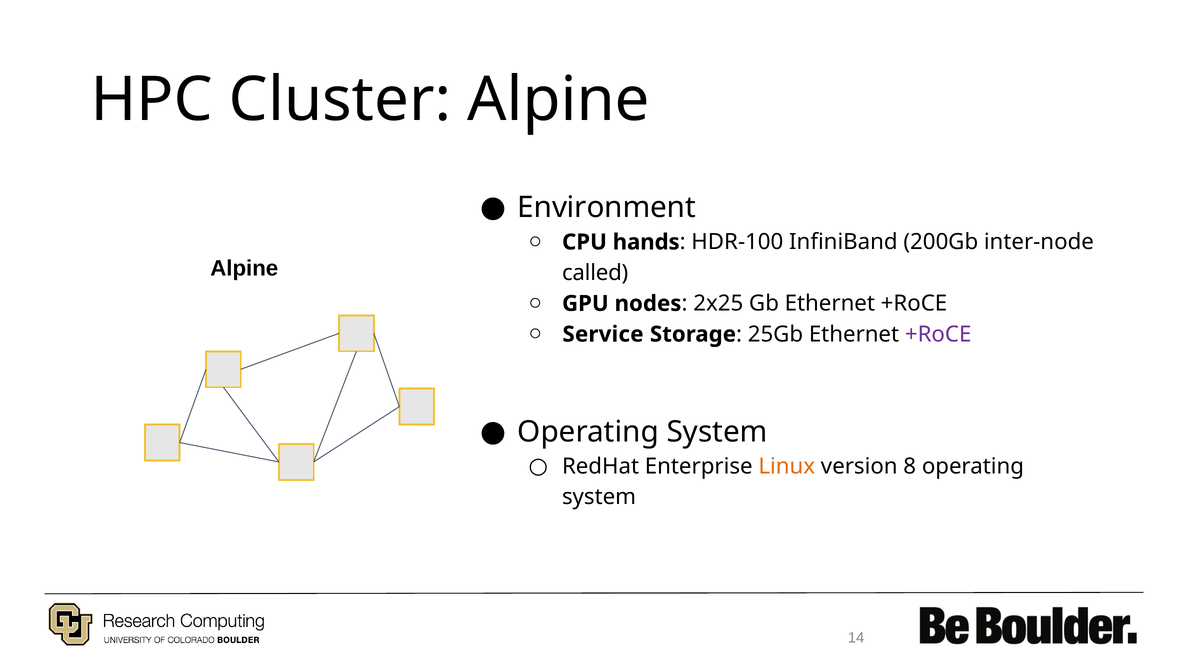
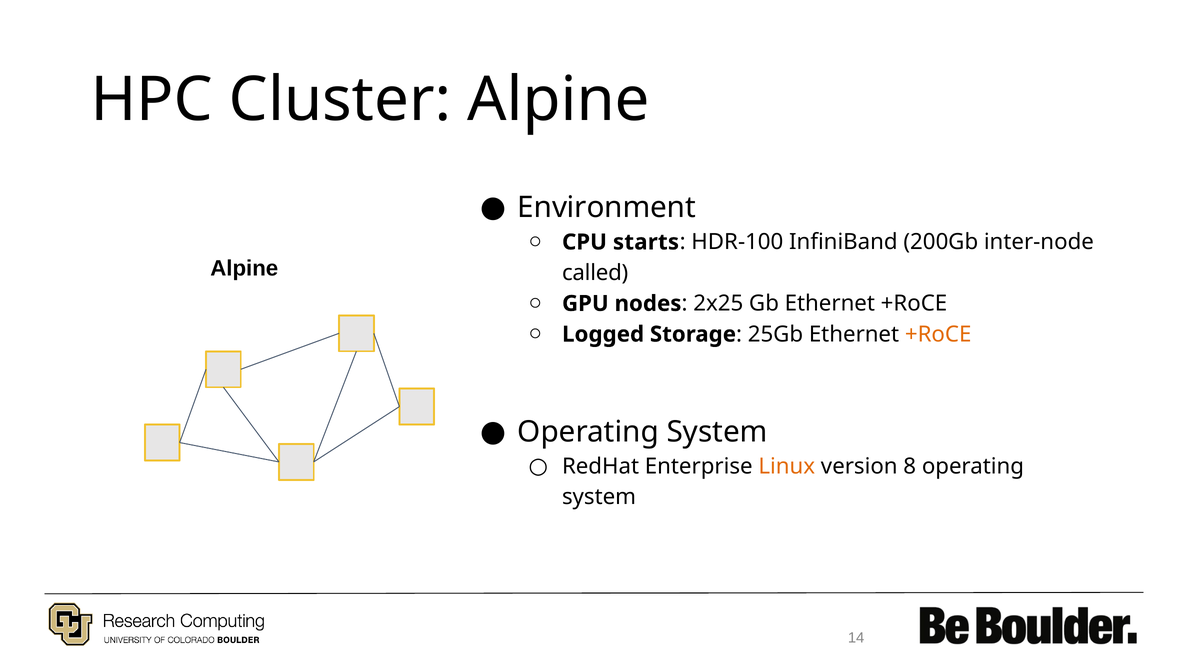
hands: hands -> starts (646, 242)
Service: Service -> Logged (603, 334)
+RoCE colour: purple -> orange (938, 334)
